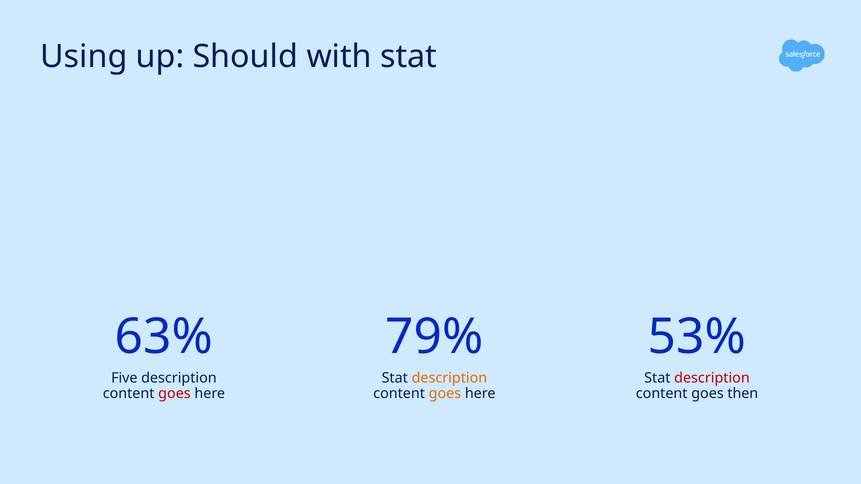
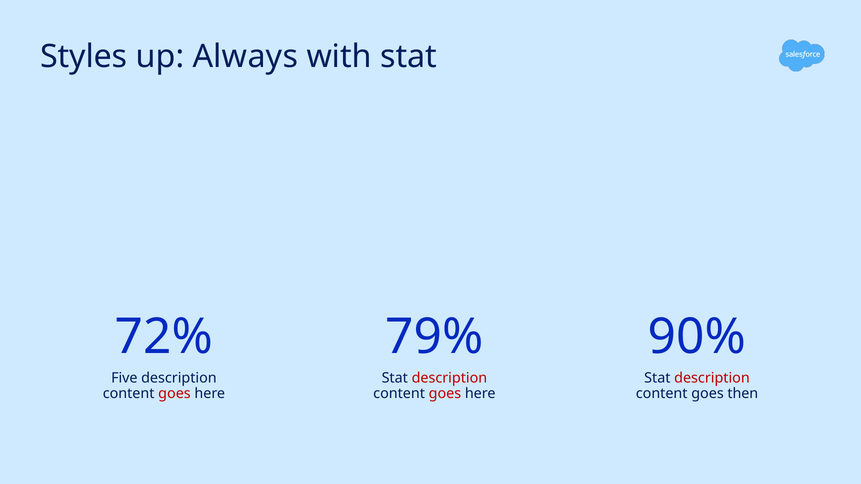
Using: Using -> Styles (84, 57)
Should: Should -> Always (245, 57)
63%: 63% -> 72% (164, 337)
53%: 53% -> 90% (697, 337)
description colour: orange -> red (449, 378)
goes colour: orange -> red (445, 394)
